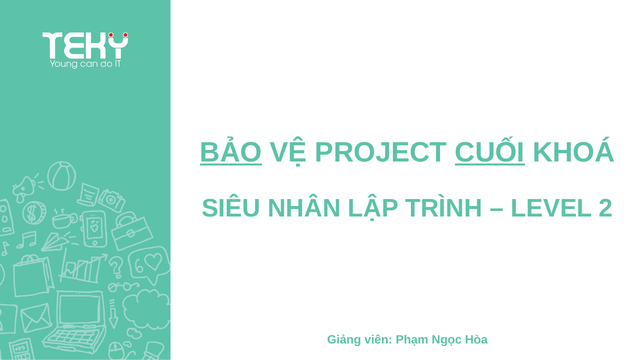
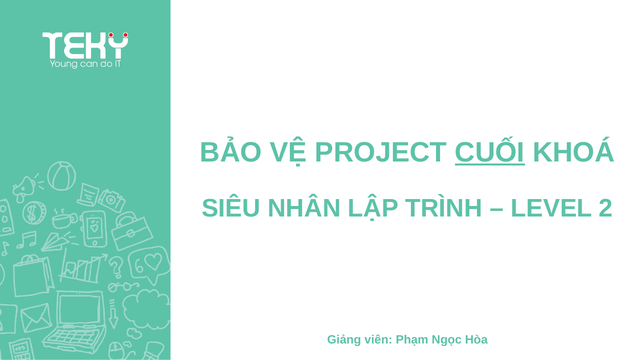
BẢO underline: present -> none (231, 152)
